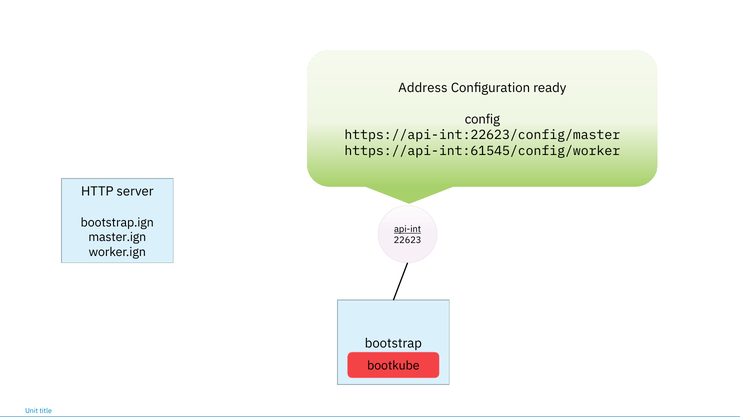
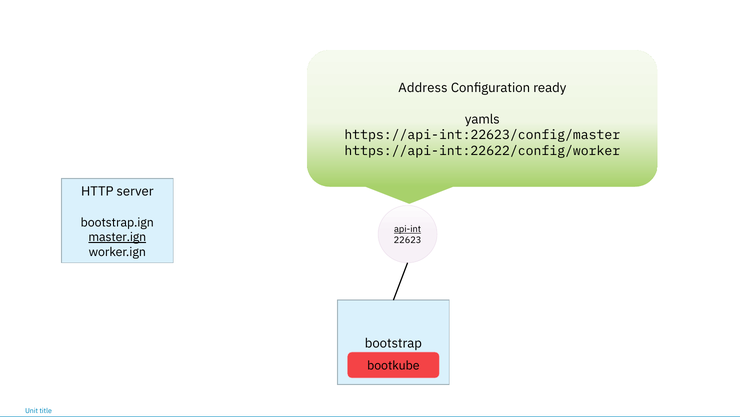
config: config -> yamls (482, 119)
https://api-int:61545/config/worker: https://api-int:61545/config/worker -> https://api-int:22622/config/worker (482, 151)
master.ign underline: none -> present (117, 237)
